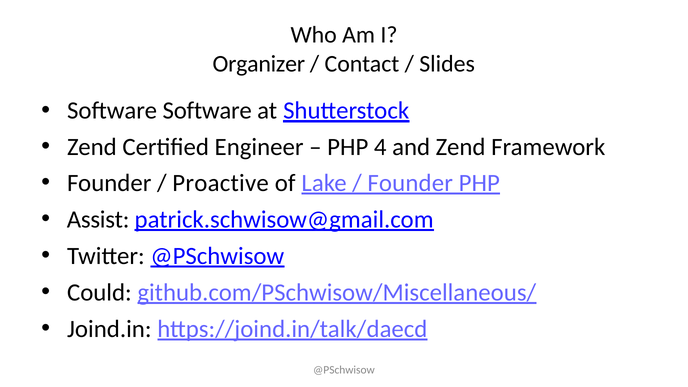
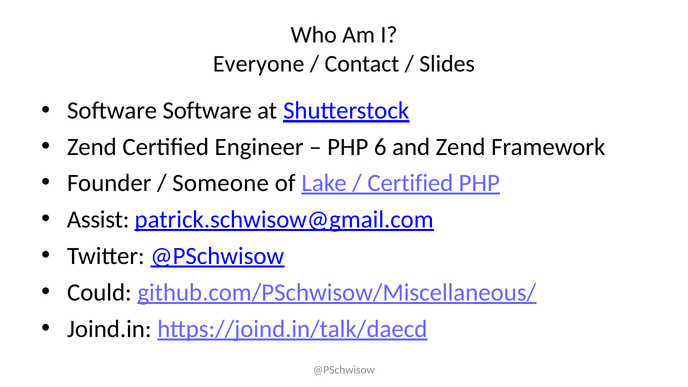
Organizer: Organizer -> Everyone (259, 64)
4: 4 -> 6 (380, 147)
Proactive: Proactive -> Someone (221, 183)
Founder: Founder -> Certified (410, 183)
